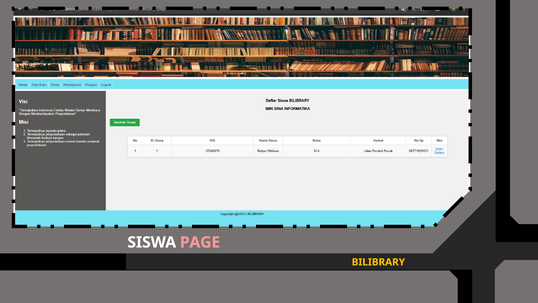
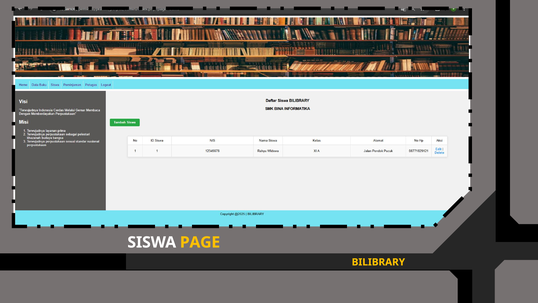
PAGE colour: pink -> yellow (200, 242)
